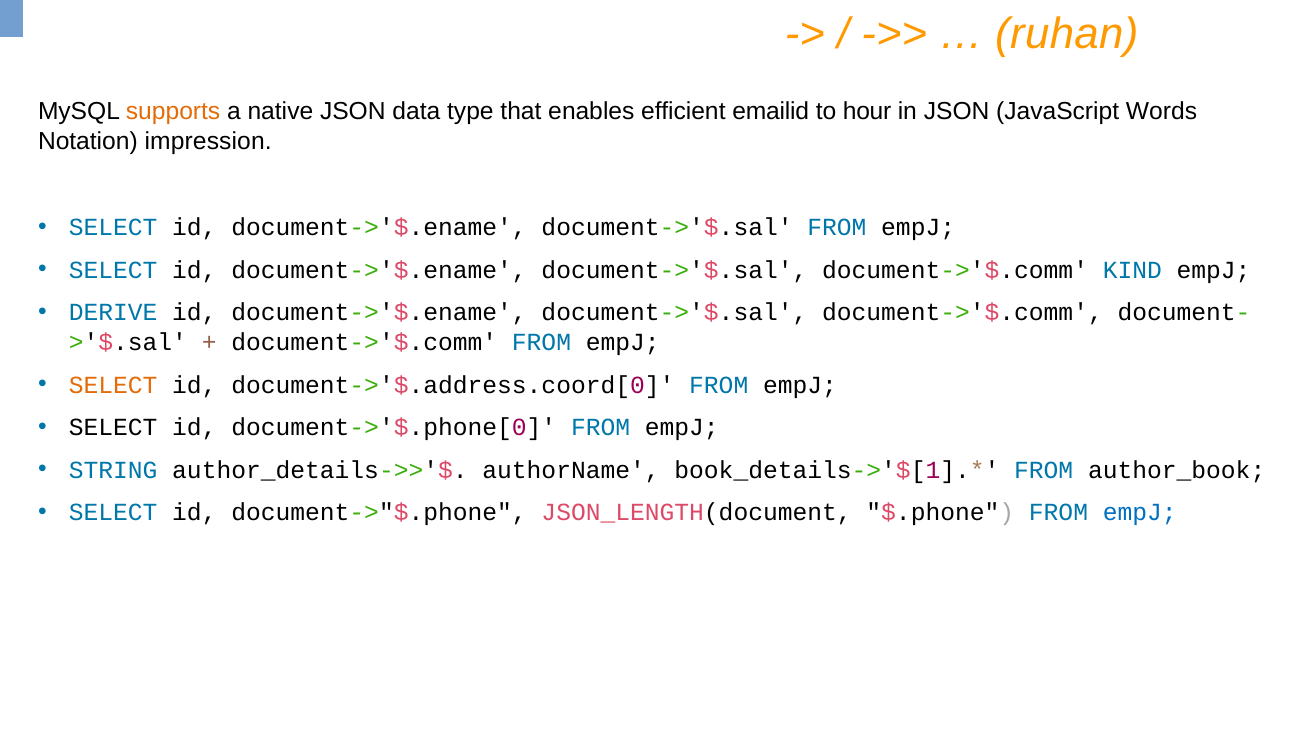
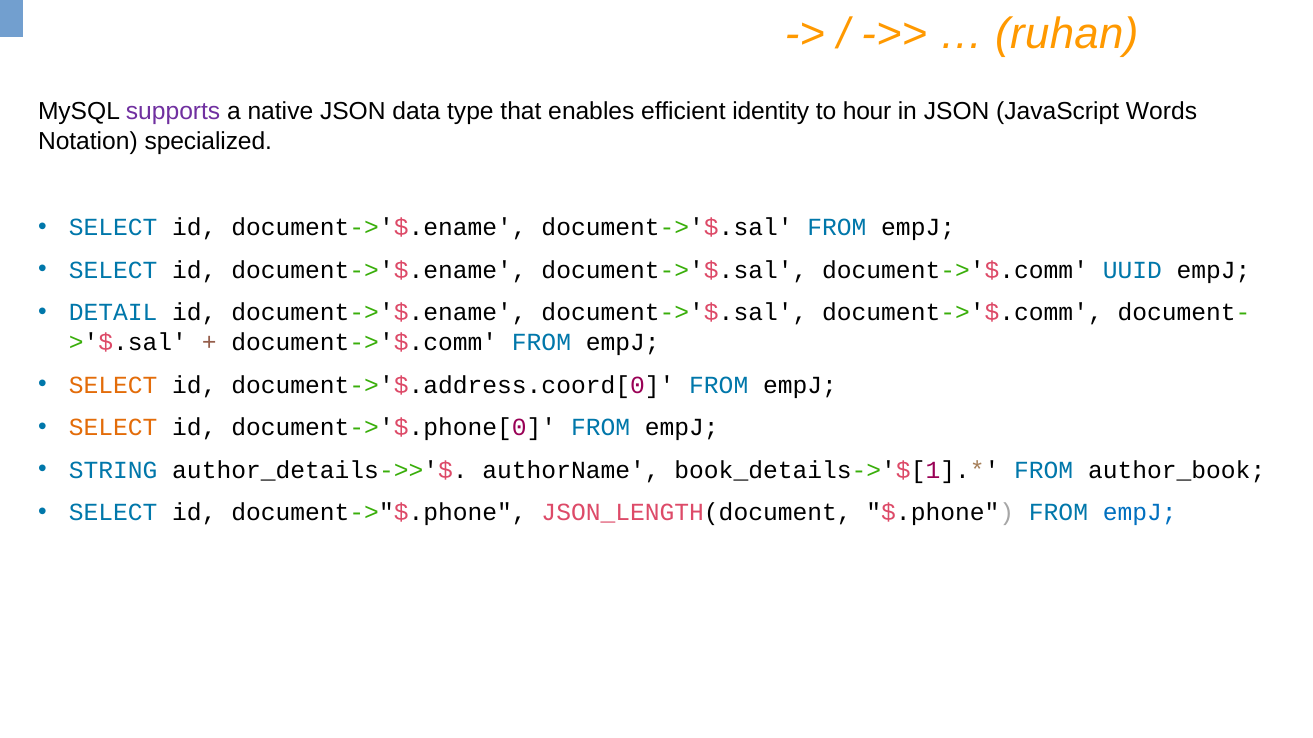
supports colour: orange -> purple (173, 112)
emailid: emailid -> identity (771, 112)
impression: impression -> specialized (208, 141)
KIND: KIND -> UUID (1132, 270)
DERIVE: DERIVE -> DETAIL (113, 313)
SELECT colour: black -> orange (113, 428)
